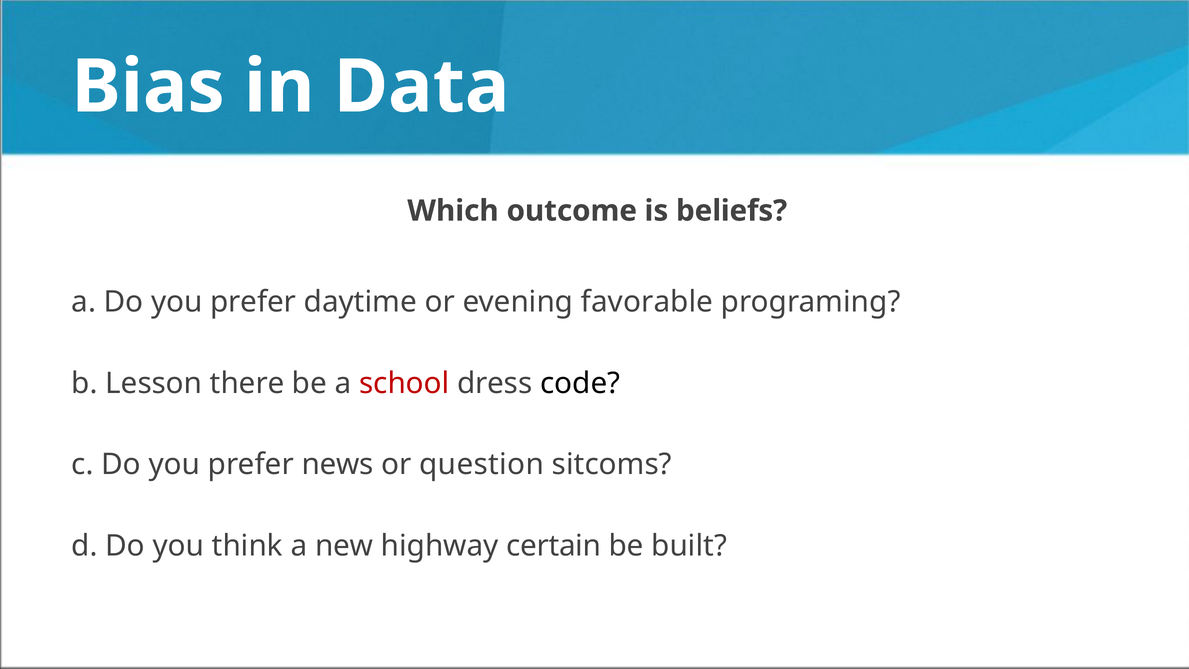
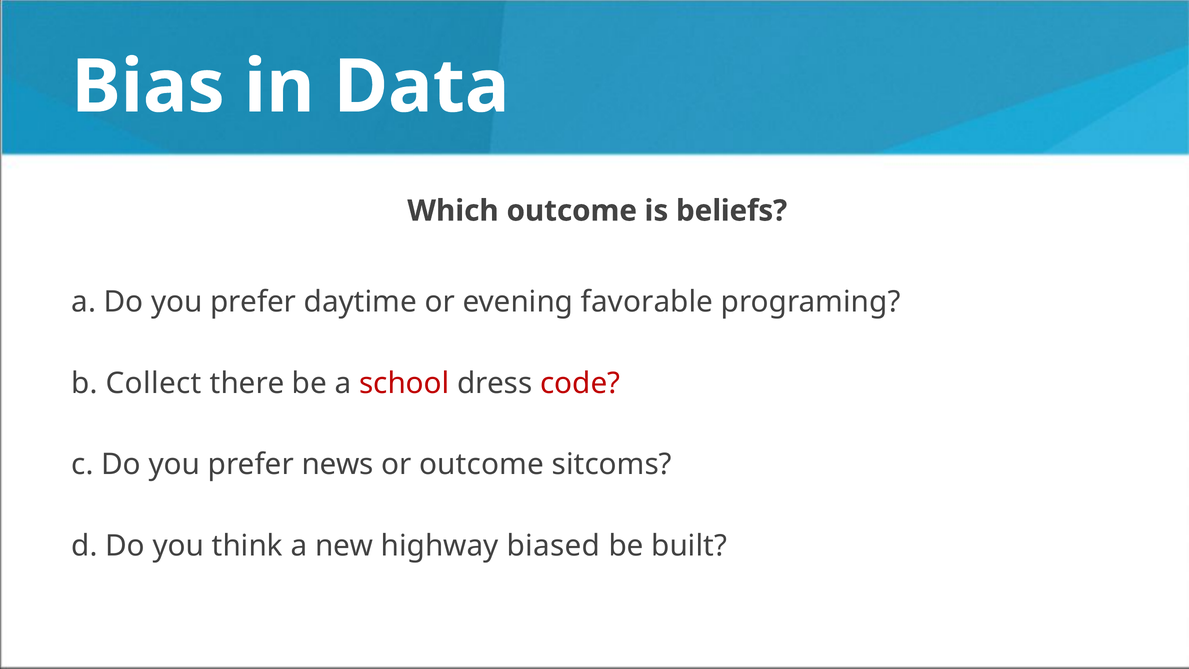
Lesson: Lesson -> Collect (154, 383)
code colour: black -> red (580, 383)
or question: question -> outcome (482, 464)
certain: certain -> biased (553, 546)
